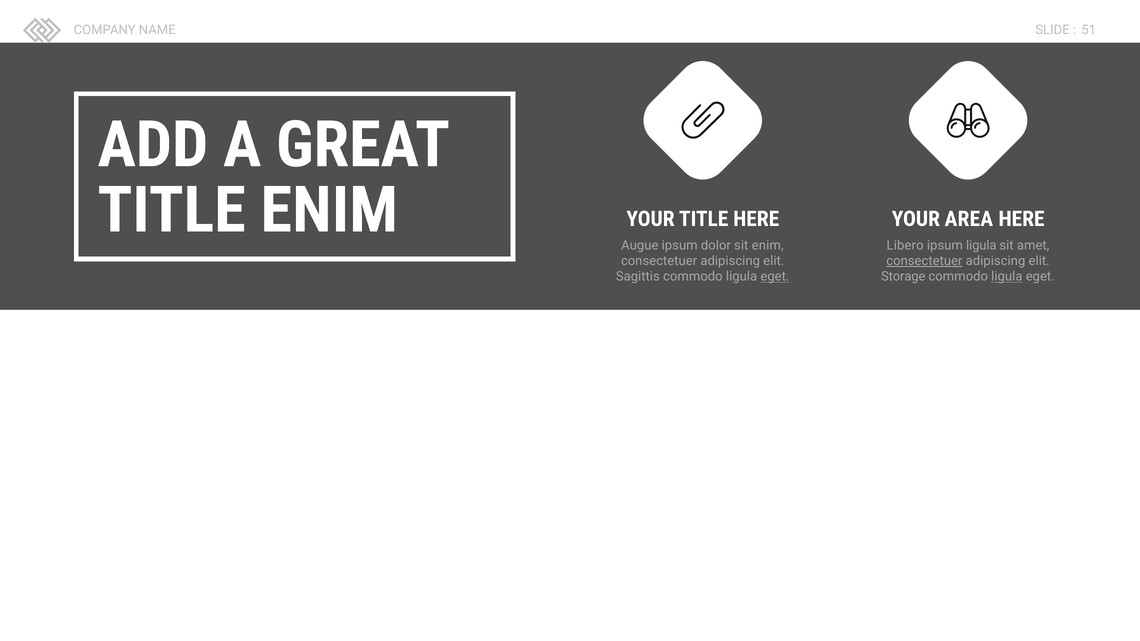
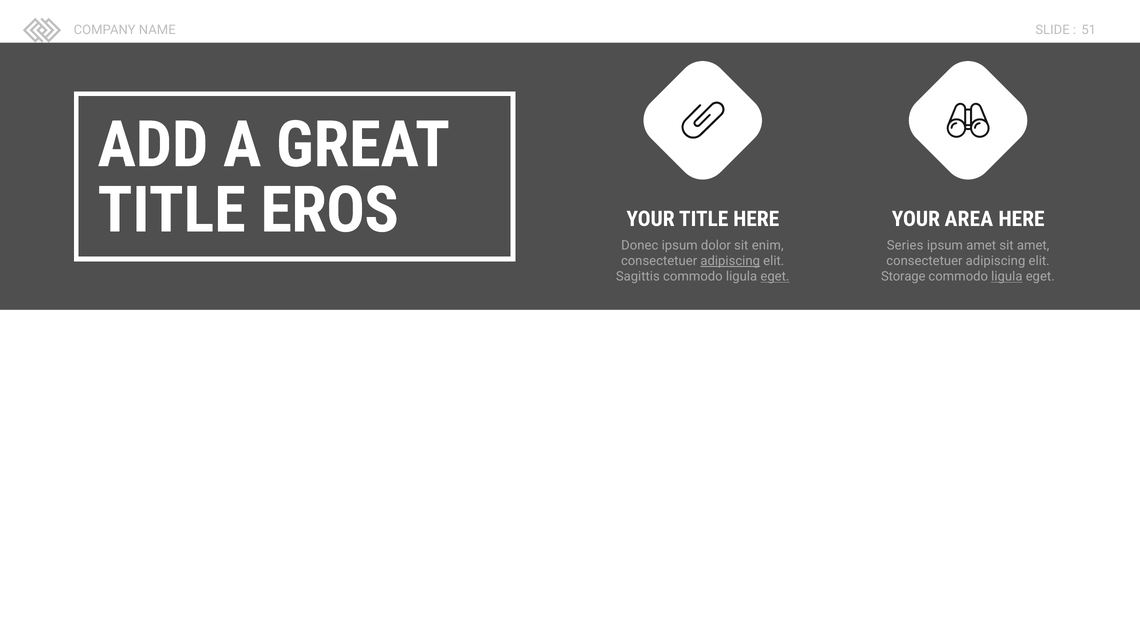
TITLE ENIM: ENIM -> EROS (330, 210)
Augue: Augue -> Donec (640, 245)
Libero: Libero -> Series (905, 245)
ipsum ligula: ligula -> amet (981, 245)
adipiscing underline: none -> present (730, 261)
consectetuer underline: present -> none (924, 261)
